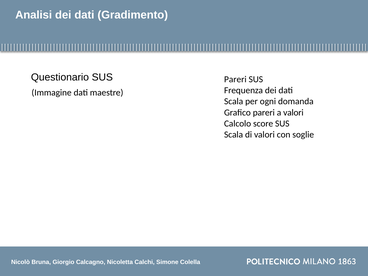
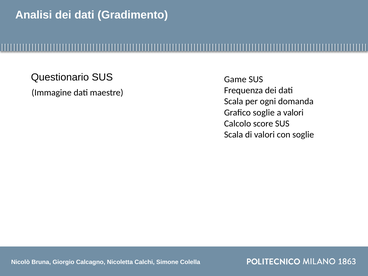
Pareri: Pareri -> Game (235, 79)
Grafico pareri: pareri -> soglie (264, 112)
